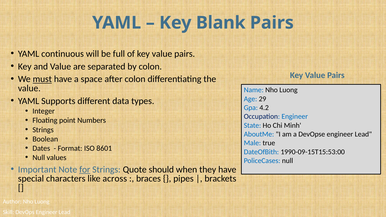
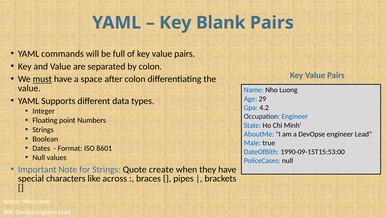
continuous: continuous -> commands (63, 54)
for underline: present -> none (85, 170)
should: should -> create (161, 170)
